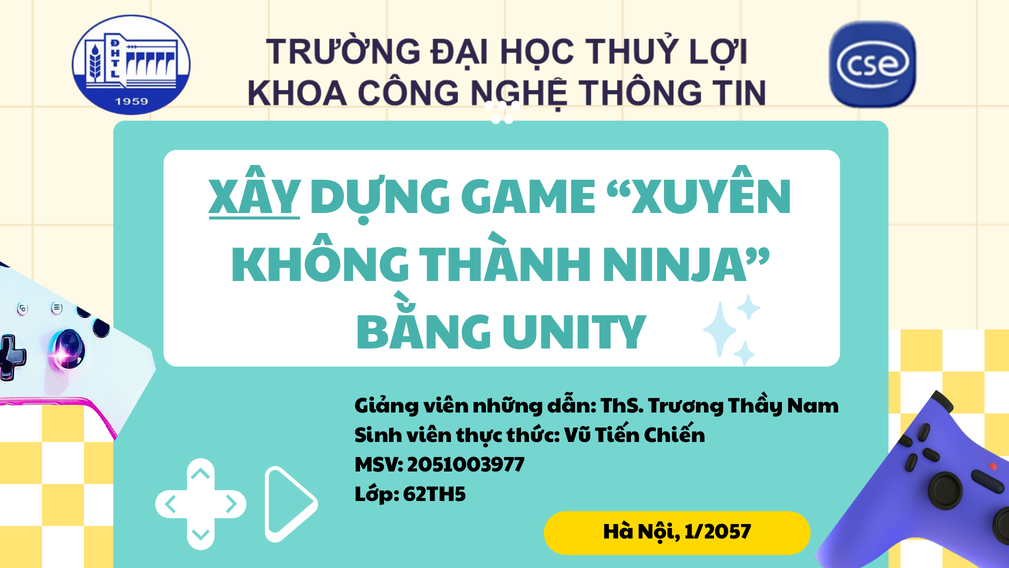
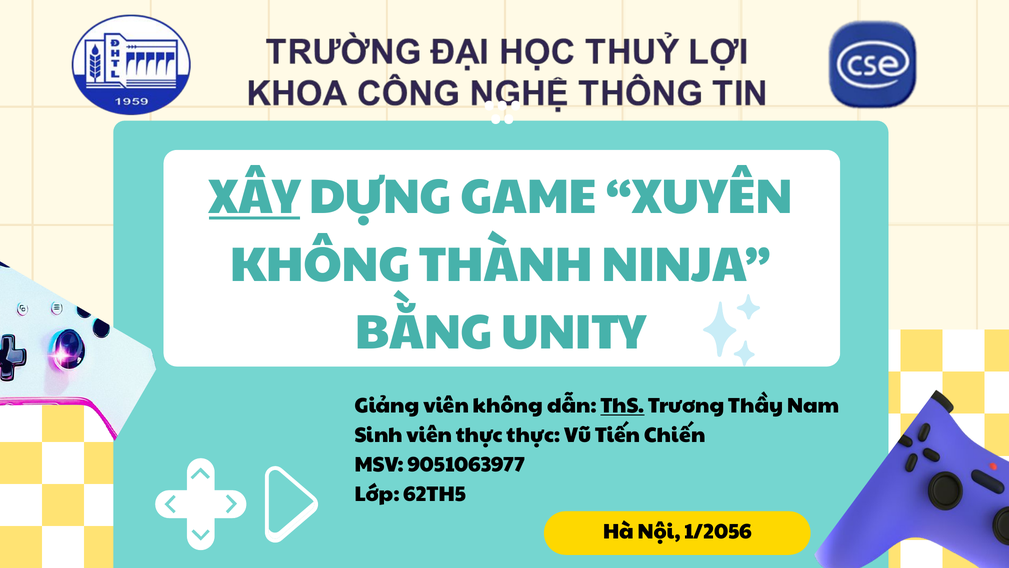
viên những: những -> không (508, 406)
ThS underline: none -> present (623, 406)
thực thức: thức -> thực (534, 435)
2051003977: 2051003977 -> 9051063977 (466, 464)
1/2057: 1/2057 -> 1/2056 (718, 531)
